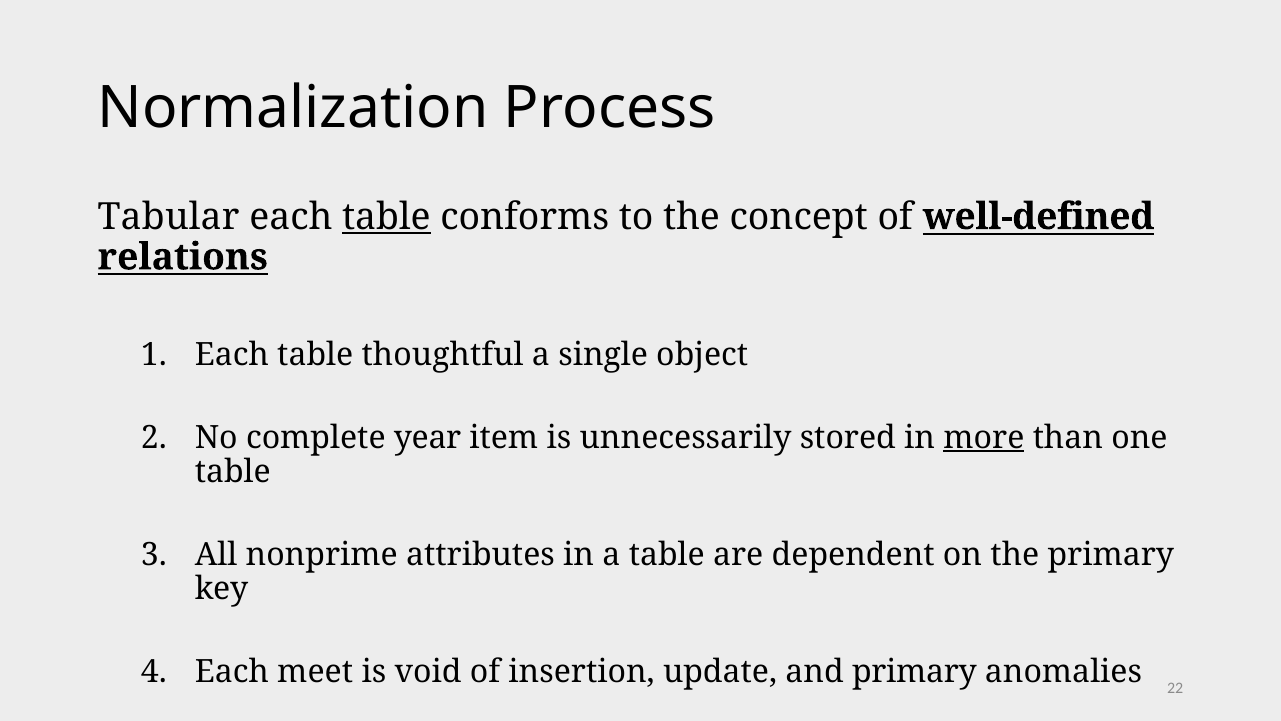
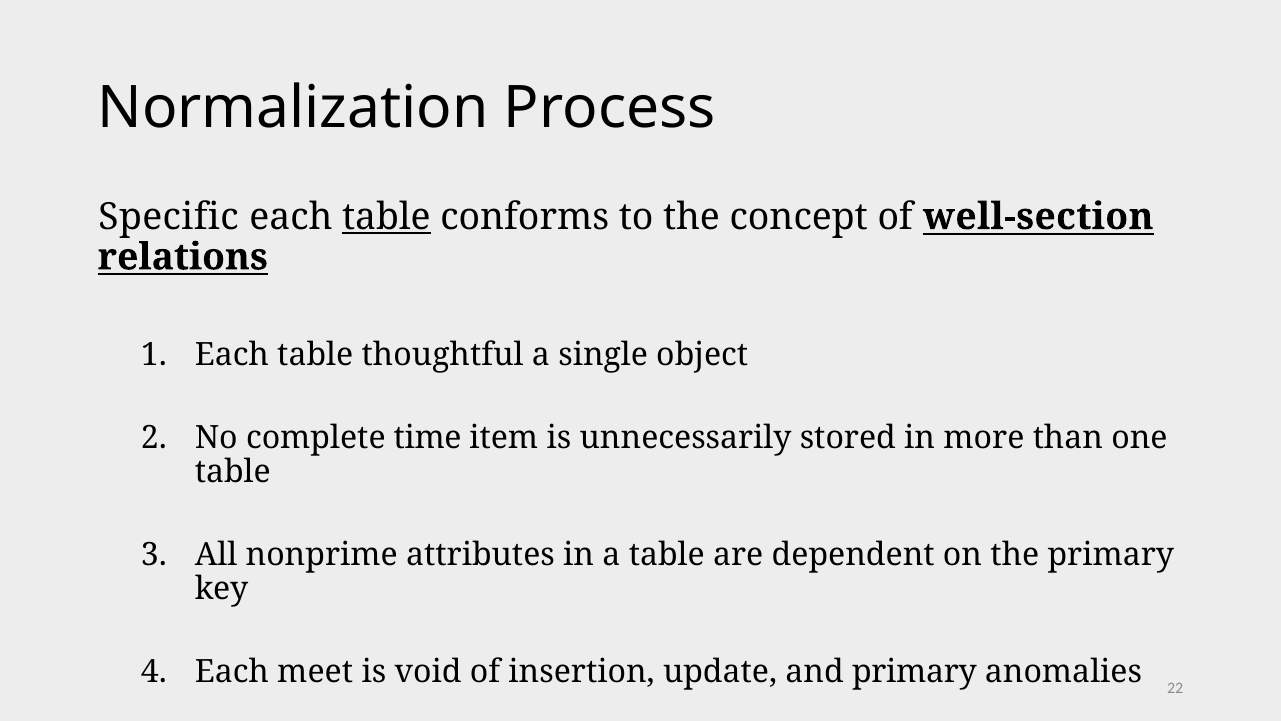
Tabular: Tabular -> Specific (168, 217)
well-defined: well-defined -> well-section (1038, 217)
year: year -> time (428, 437)
more underline: present -> none (984, 437)
